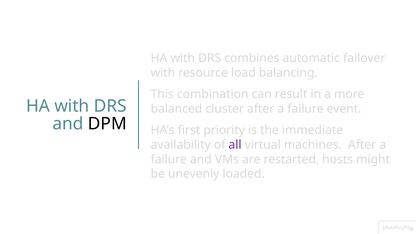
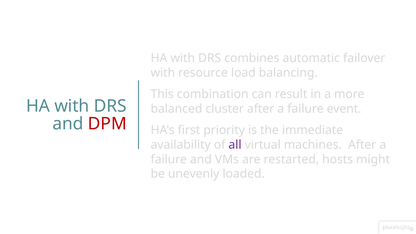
DPM colour: black -> red (107, 124)
